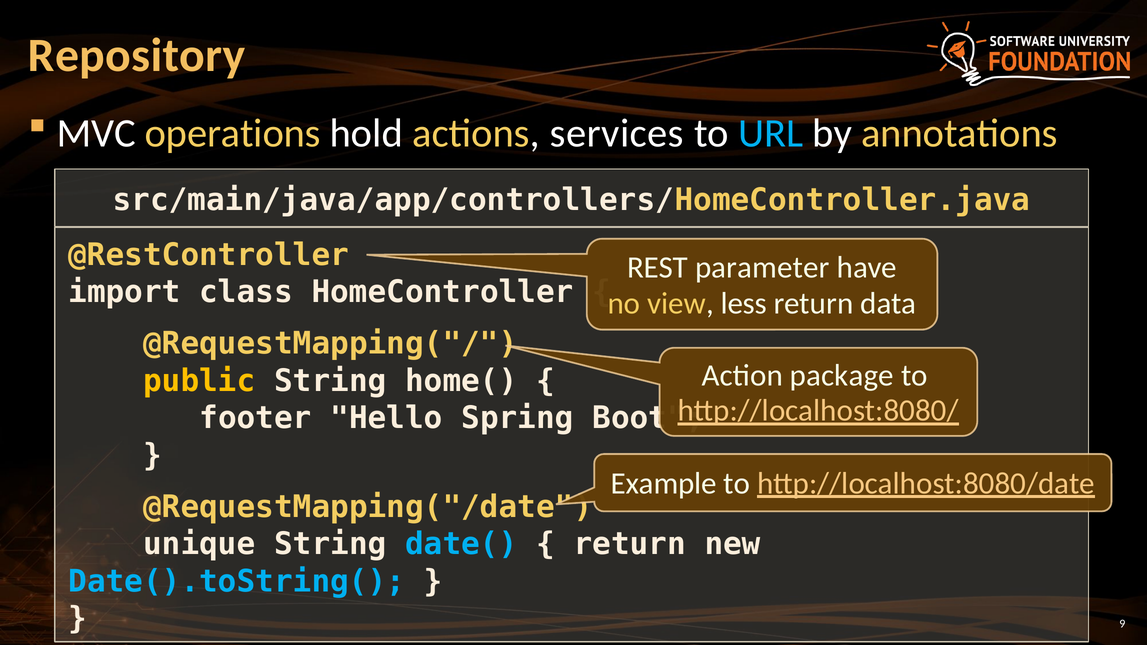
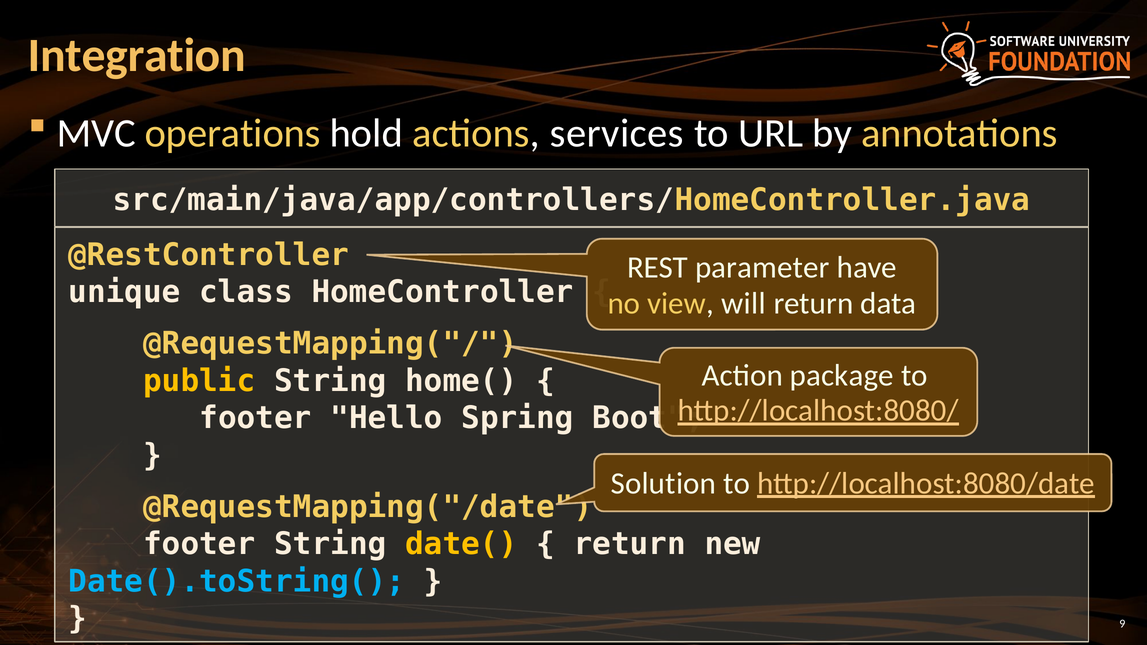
Repository: Repository -> Integration (137, 56)
URL colour: light blue -> white (771, 133)
import: import -> unique (124, 292)
less: less -> will (744, 304)
Example: Example -> Solution (663, 484)
unique: unique -> footer (199, 544)
date( colour: light blue -> yellow (461, 544)
